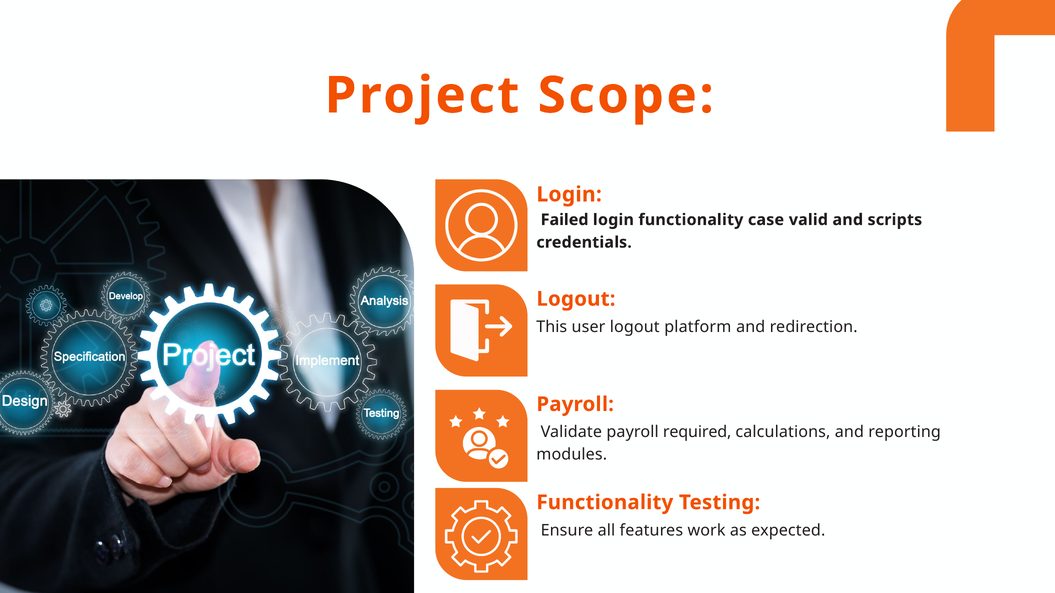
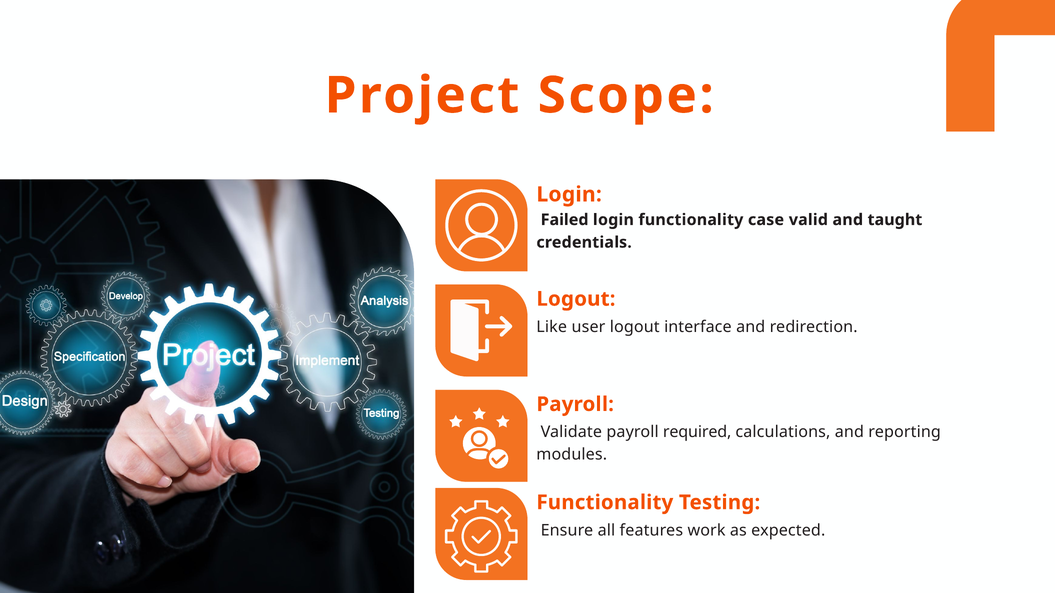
scripts: scripts -> taught (895, 220)
This: This -> Like (552, 327)
platform: platform -> interface (698, 327)
